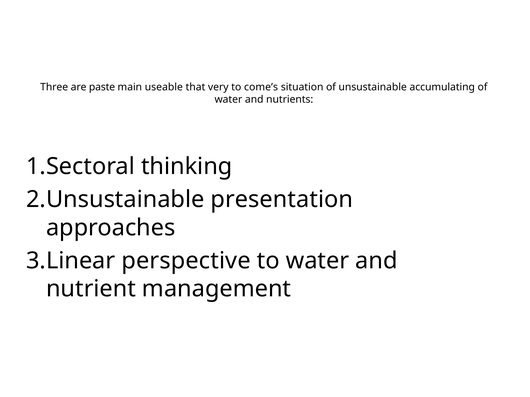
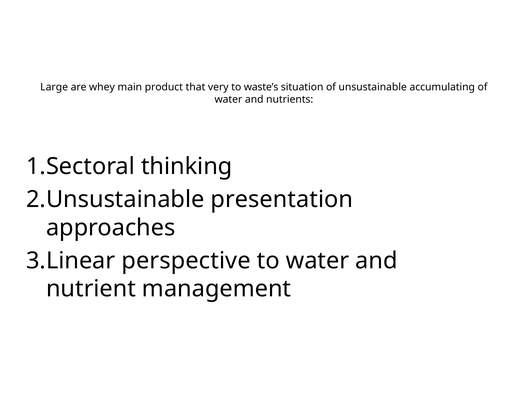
Three: Three -> Large (54, 87)
paste: paste -> whey (102, 87)
useable: useable -> product (164, 87)
come’s: come’s -> waste’s (261, 87)
